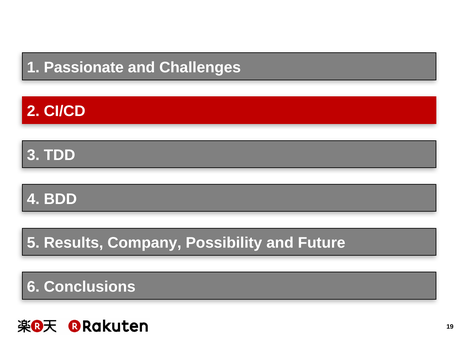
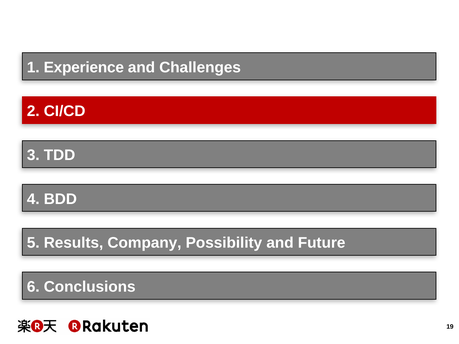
Passionate: Passionate -> Experience (84, 67)
